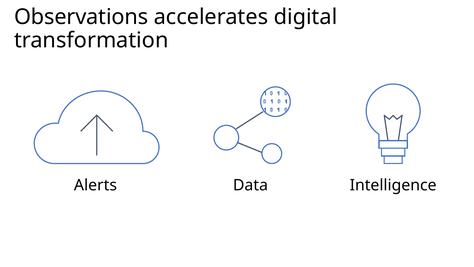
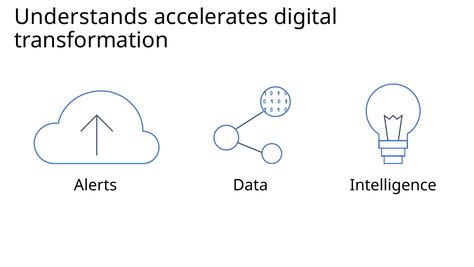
Observations: Observations -> Understands (81, 17)
